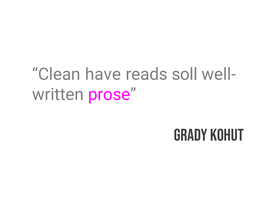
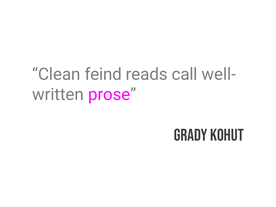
have: have -> feind (103, 74)
soll: soll -> call (185, 74)
